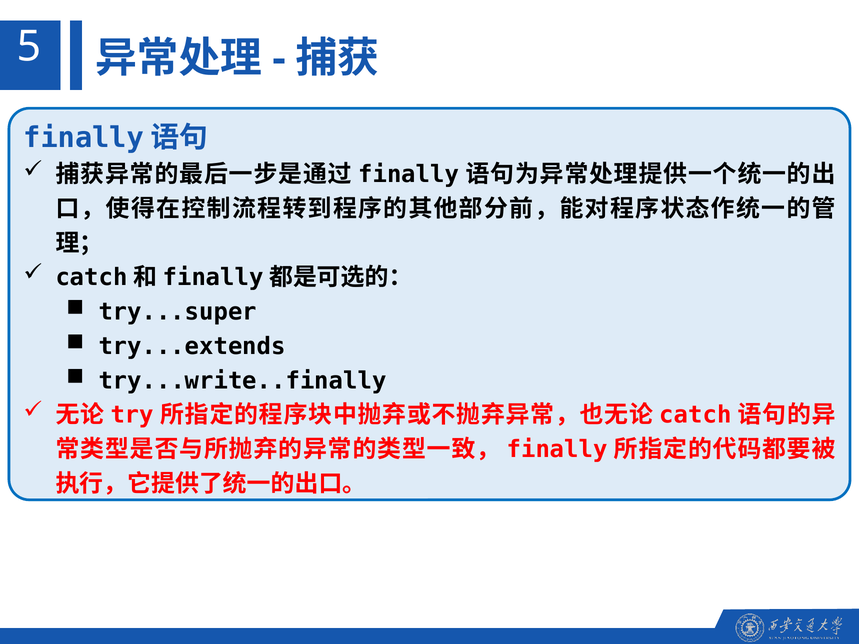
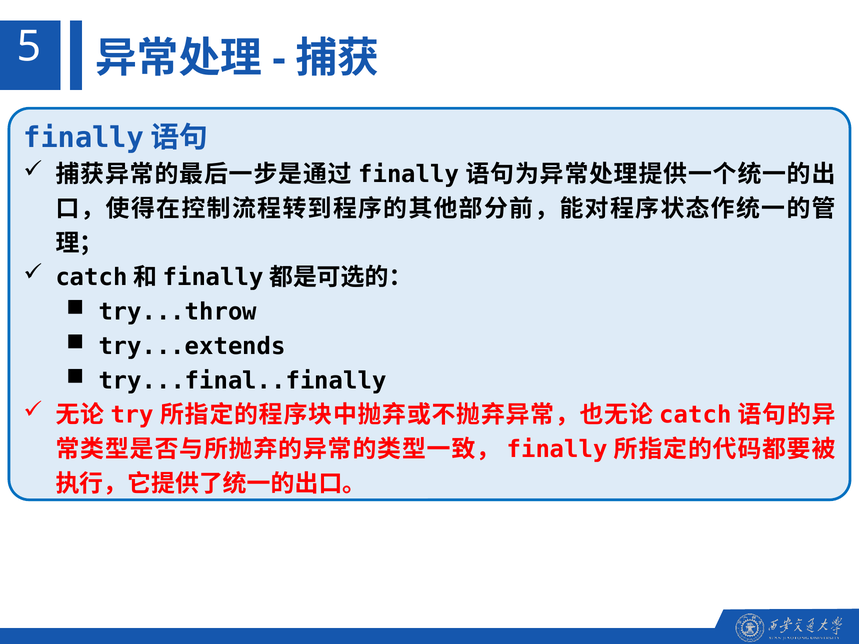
try...super: try...super -> try...throw (178, 312)
try...write..finally: try...write..finally -> try...final..finally (242, 381)
